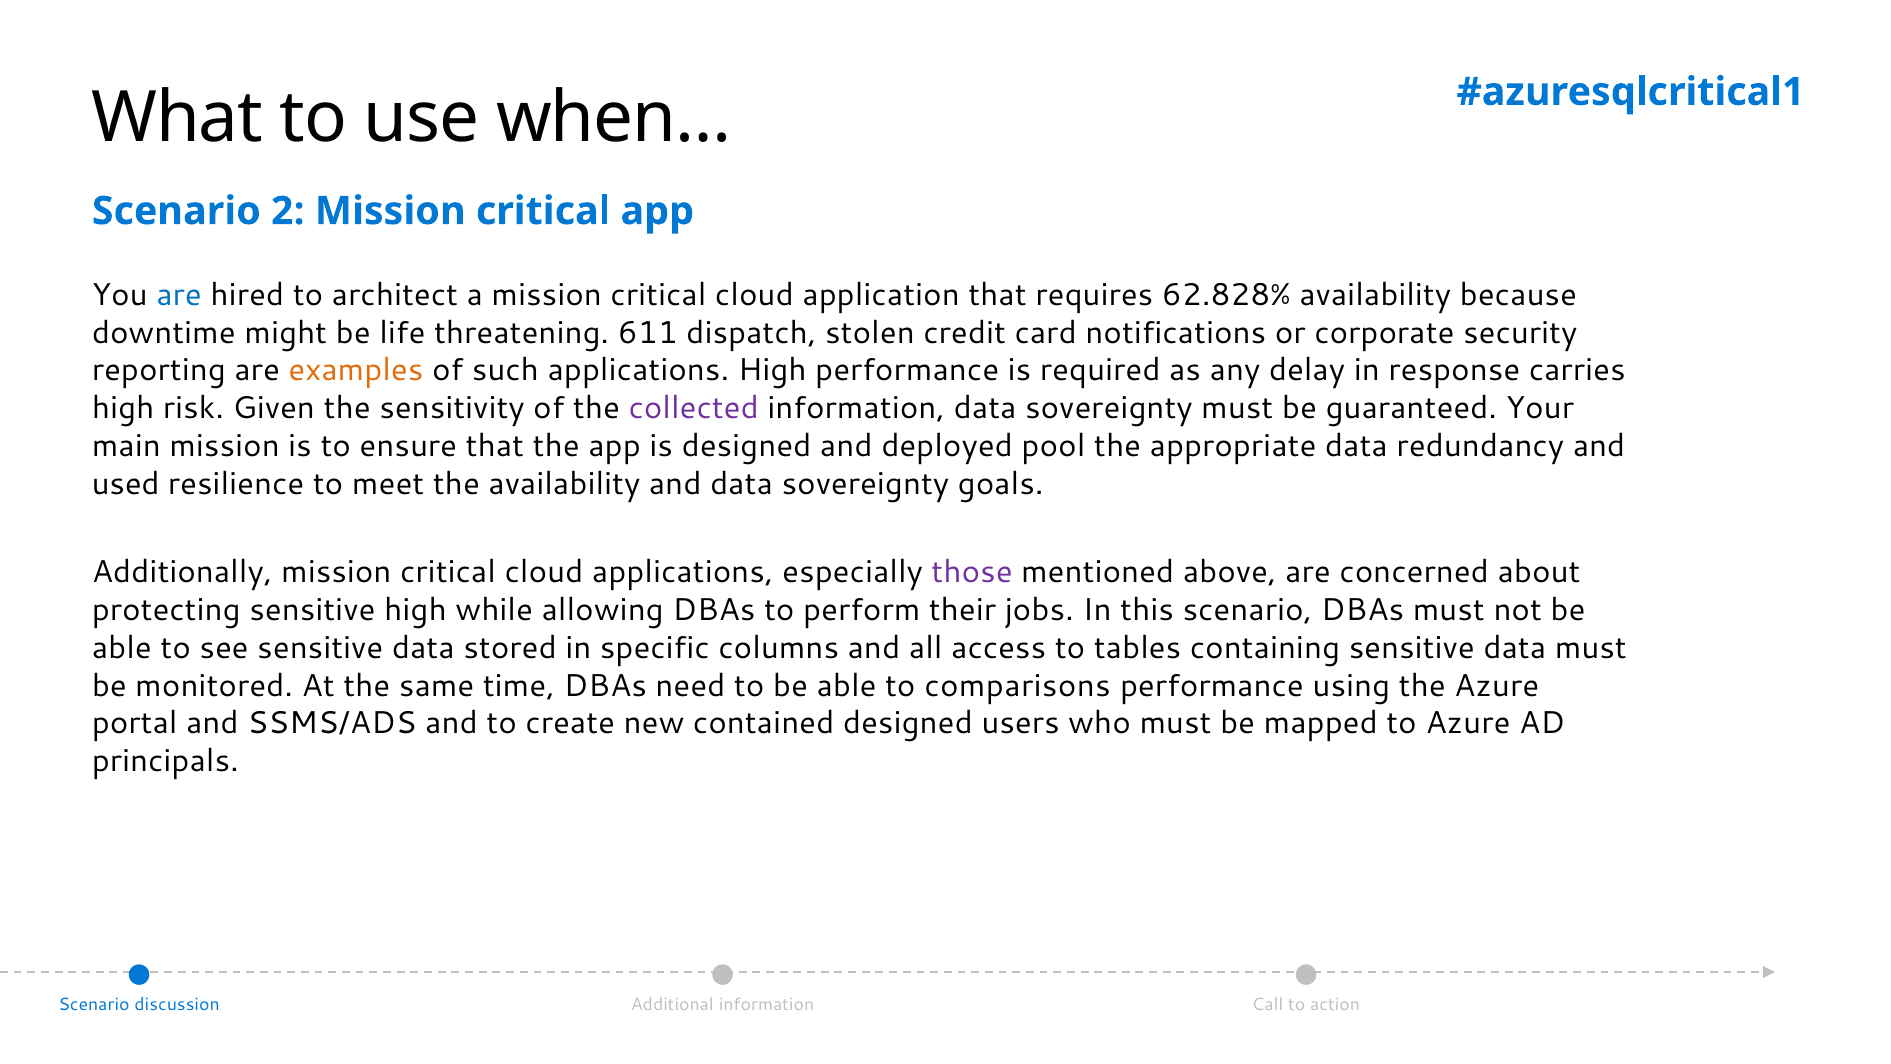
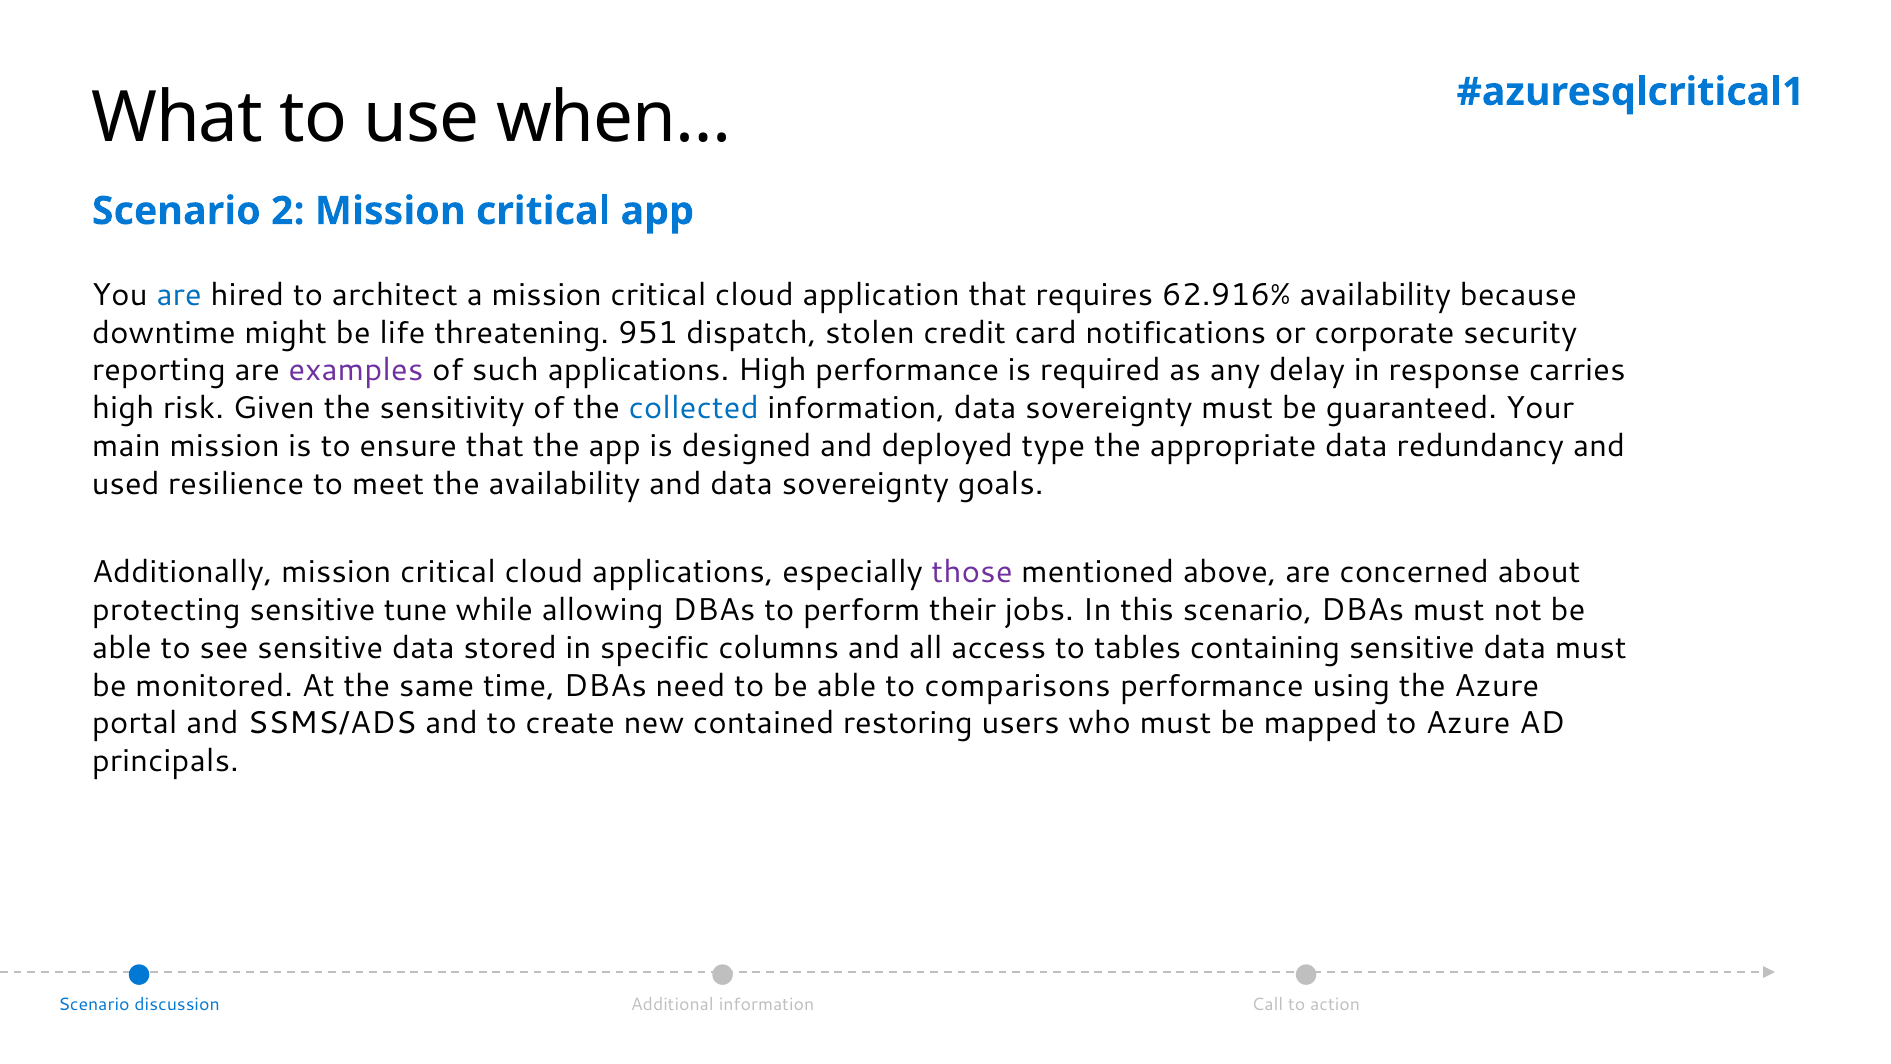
62.828%: 62.828% -> 62.916% (1226, 295)
611: 611 -> 951 (648, 333)
examples colour: orange -> purple (356, 370)
collected colour: purple -> blue (694, 408)
pool: pool -> type (1053, 446)
sensitive high: high -> tune (416, 610)
contained designed: designed -> restoring (908, 723)
